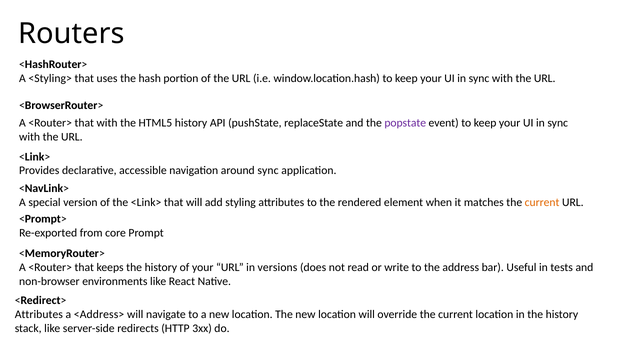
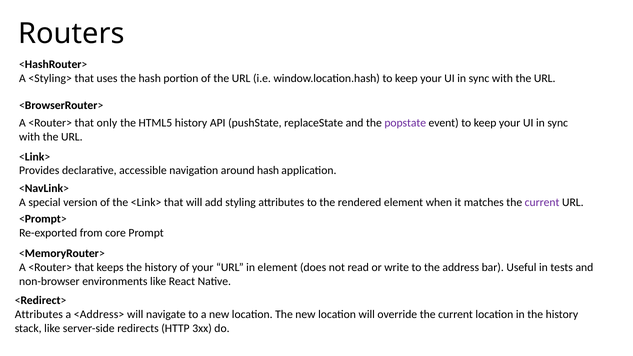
that with: with -> only (107, 123)
around sync: sync -> hash (268, 171)
current colour: orange -> purple (542, 203)
in versions: versions -> element (277, 267)
